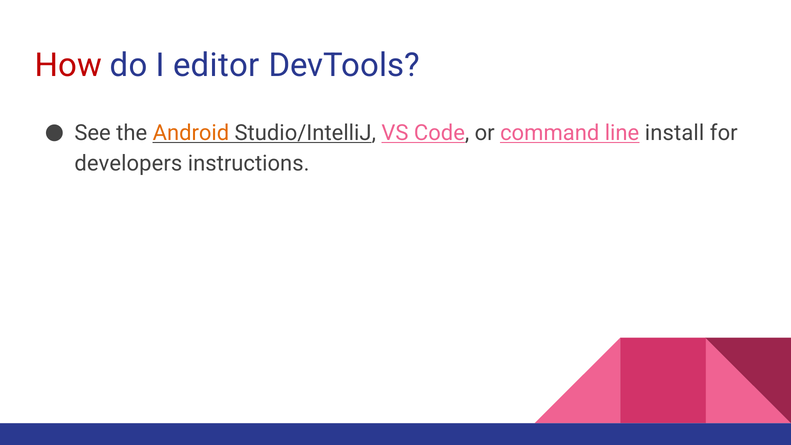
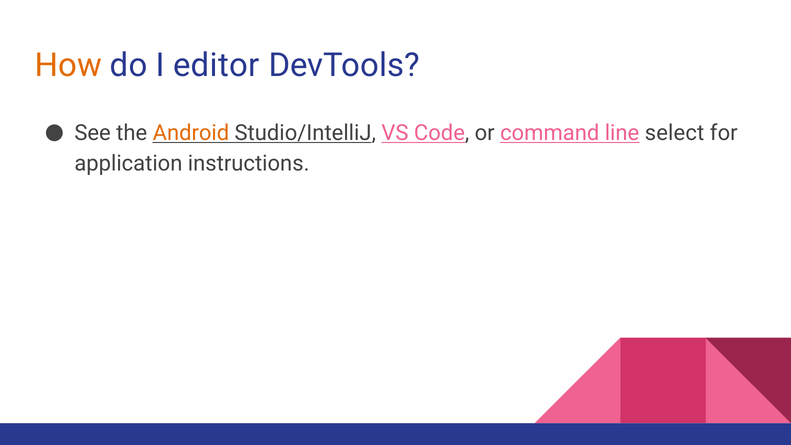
How colour: red -> orange (68, 65)
install: install -> select (675, 133)
developers: developers -> application (128, 163)
